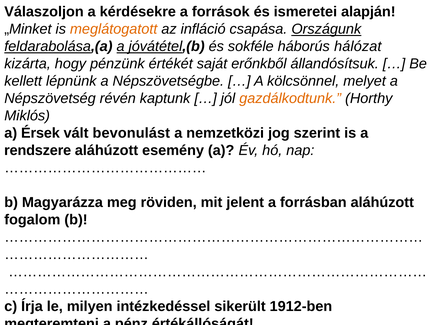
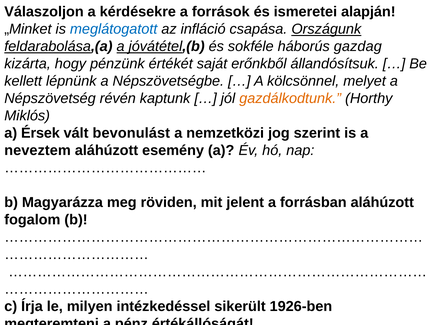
meglátogatott colour: orange -> blue (114, 29)
hálózat: hálózat -> gazdag (358, 46)
rendszere: rendszere -> neveztem (38, 150)
1912-ben: 1912-ben -> 1926-ben (301, 306)
